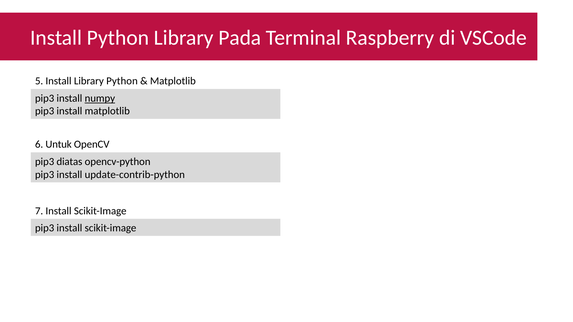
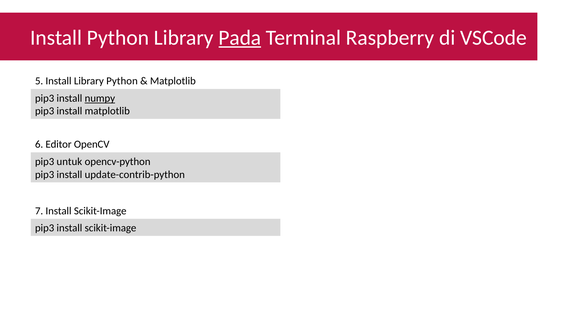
Pada underline: none -> present (240, 38)
Untuk: Untuk -> Editor (59, 145)
diatas: diatas -> untuk (69, 162)
